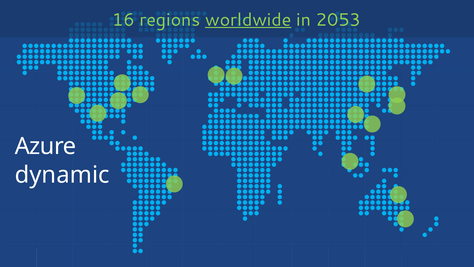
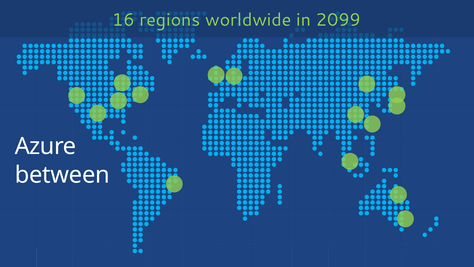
worldwide underline: present -> none (248, 20)
2053: 2053 -> 2099 (338, 20)
dynamic: dynamic -> between (62, 175)
